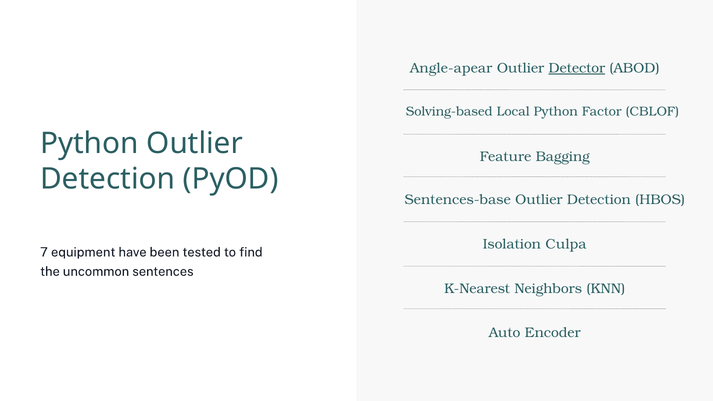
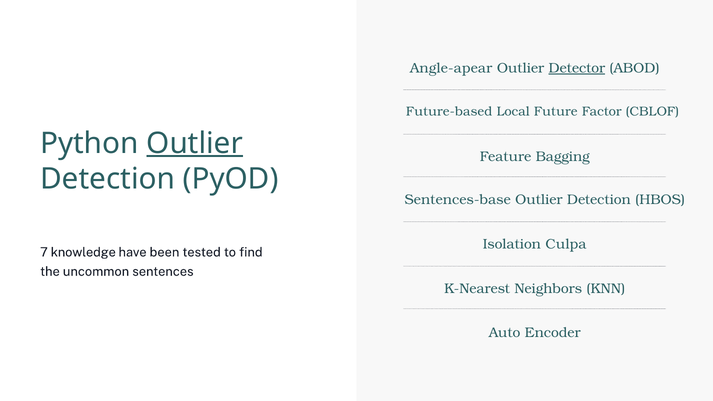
Solving-based: Solving-based -> Future-based (449, 112)
Local Python: Python -> Future (556, 112)
Outlier underline: none -> present (195, 143)
equipment: equipment -> knowledge (83, 252)
